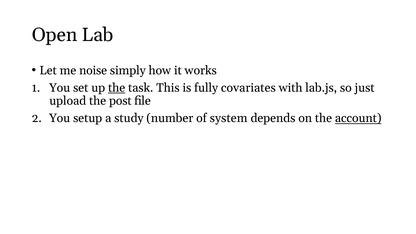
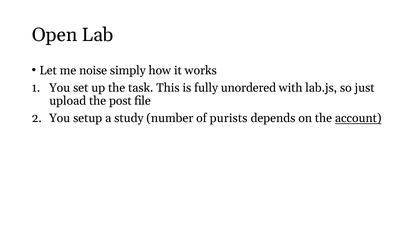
the underline: present -> none (117, 88)
covariates: covariates -> unordered (248, 88)
system: system -> purists (229, 118)
